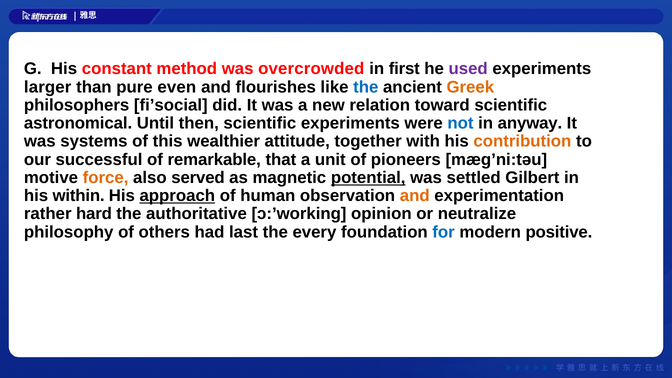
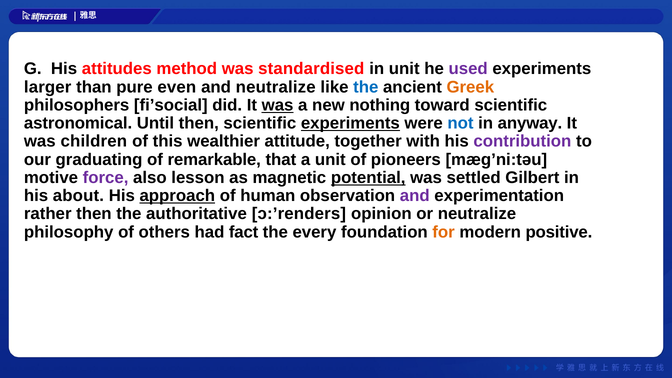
constant: constant -> attitudes (117, 69)
overcrowded: overcrowded -> standardised (311, 69)
in first: first -> unit (404, 69)
and flourishes: flourishes -> neutralize (276, 87)
was underline: none -> present (278, 105)
relation: relation -> nothing (380, 105)
experiments underline: none -> present (350, 123)
systems: systems -> children (94, 141)
contribution colour: orange -> purple (522, 141)
successful: successful -> graduating (99, 160)
force colour: orange -> purple (106, 178)
served: served -> lesson (198, 178)
within: within -> about (78, 196)
and colour: orange -> purple (415, 196)
rather hard: hard -> then (94, 214)
ɔ:’working: ɔ:’working -> ɔ:’renders (299, 214)
last: last -> fact (244, 232)
for colour: blue -> orange (444, 232)
